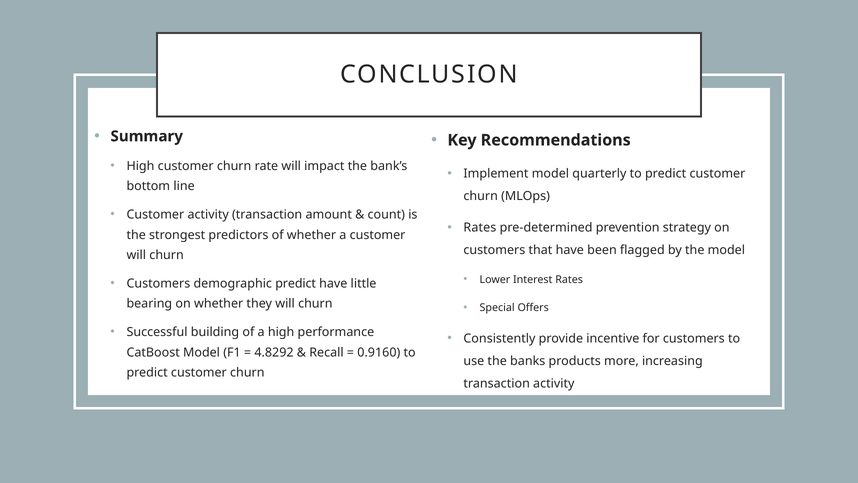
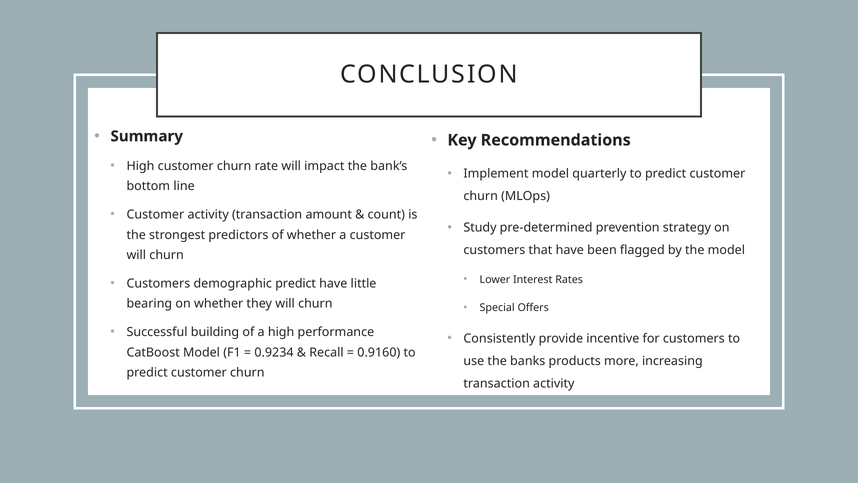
Rates: Rates -> Study (480, 228)
4.8292: 4.8292 -> 0.9234 (274, 352)
